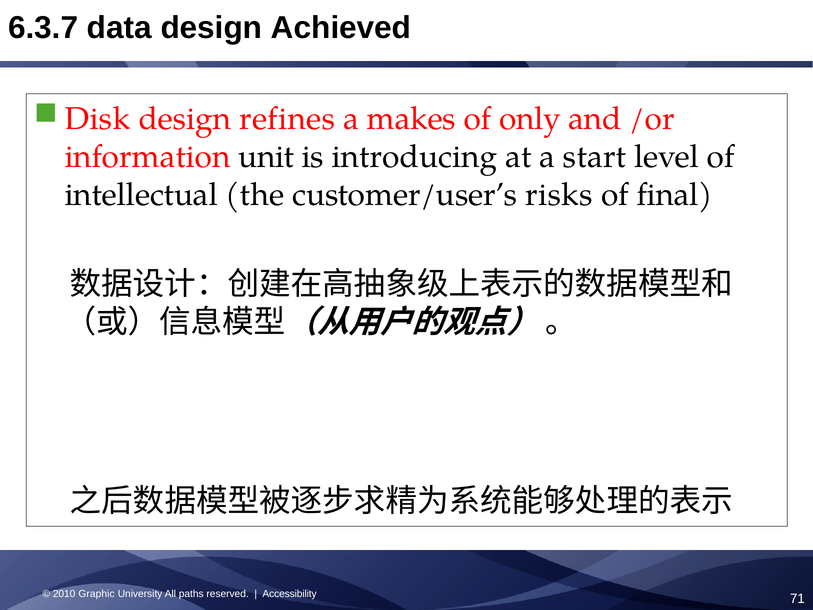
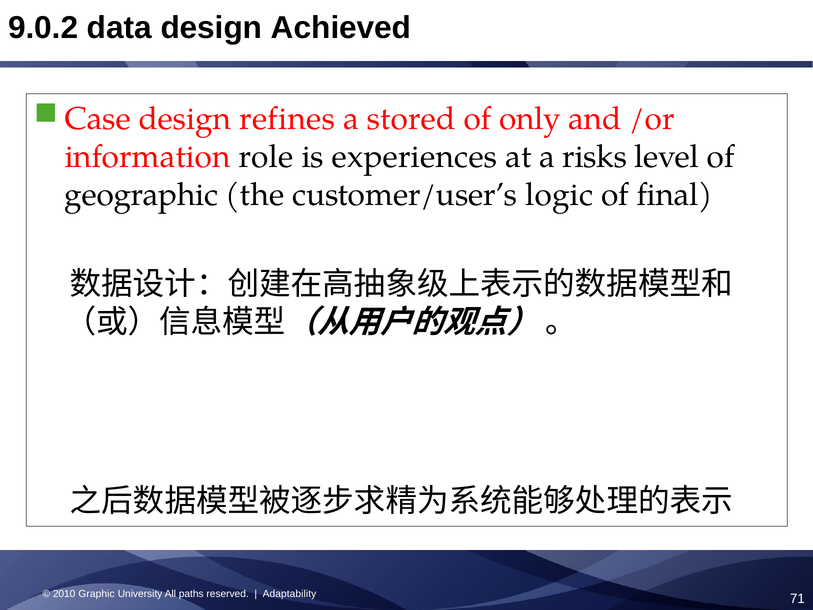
6.3.7: 6.3.7 -> 9.0.2 (43, 28)
Disk: Disk -> Case (98, 119)
makes: makes -> stored (411, 119)
unit: unit -> role (266, 157)
introducing: introducing -> experiences (415, 157)
start: start -> risks (595, 157)
intellectual: intellectual -> geographic (141, 195)
risks: risks -> logic (559, 195)
Accessibility: Accessibility -> Adaptability (289, 594)
